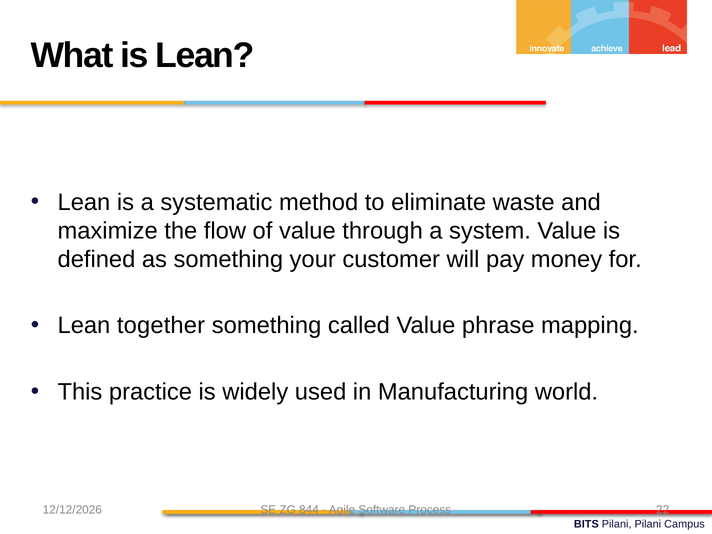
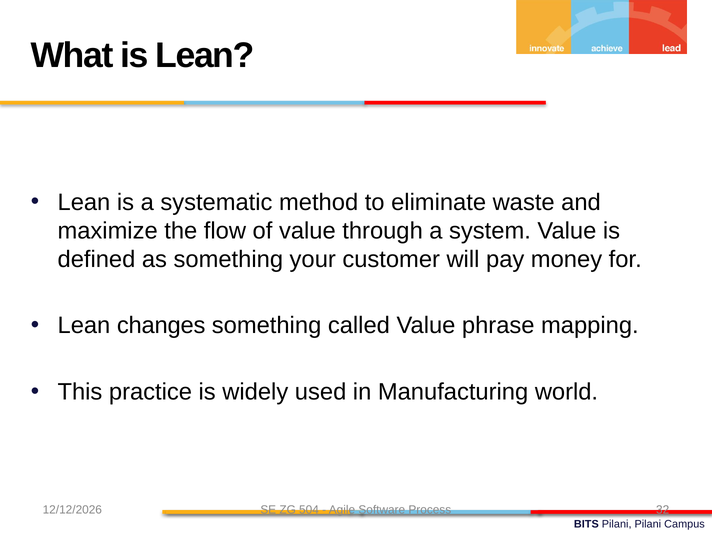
together: together -> changes (161, 326)
844: 844 -> 504 (309, 510)
22: 22 -> 32 (663, 510)
